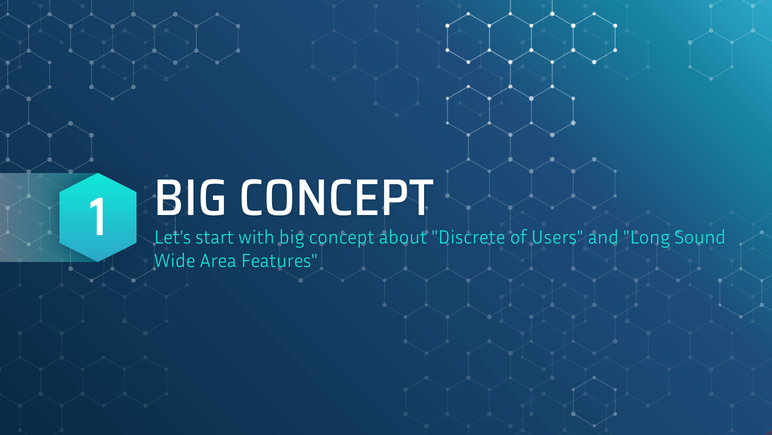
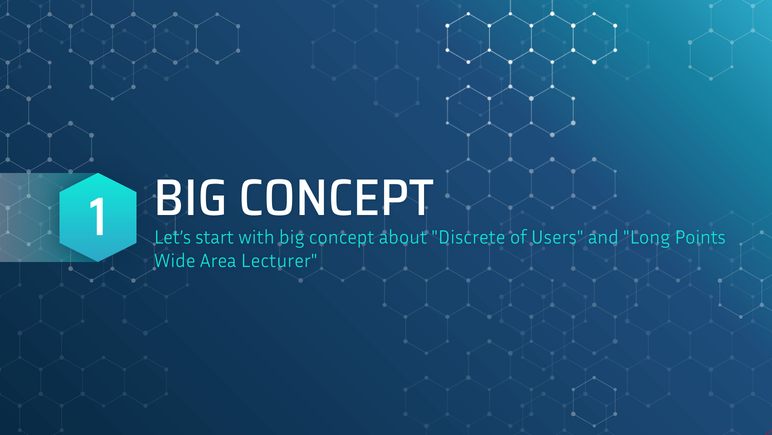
Sound: Sound -> Points (700, 237)
Features: Features -> Lecturer (279, 260)
